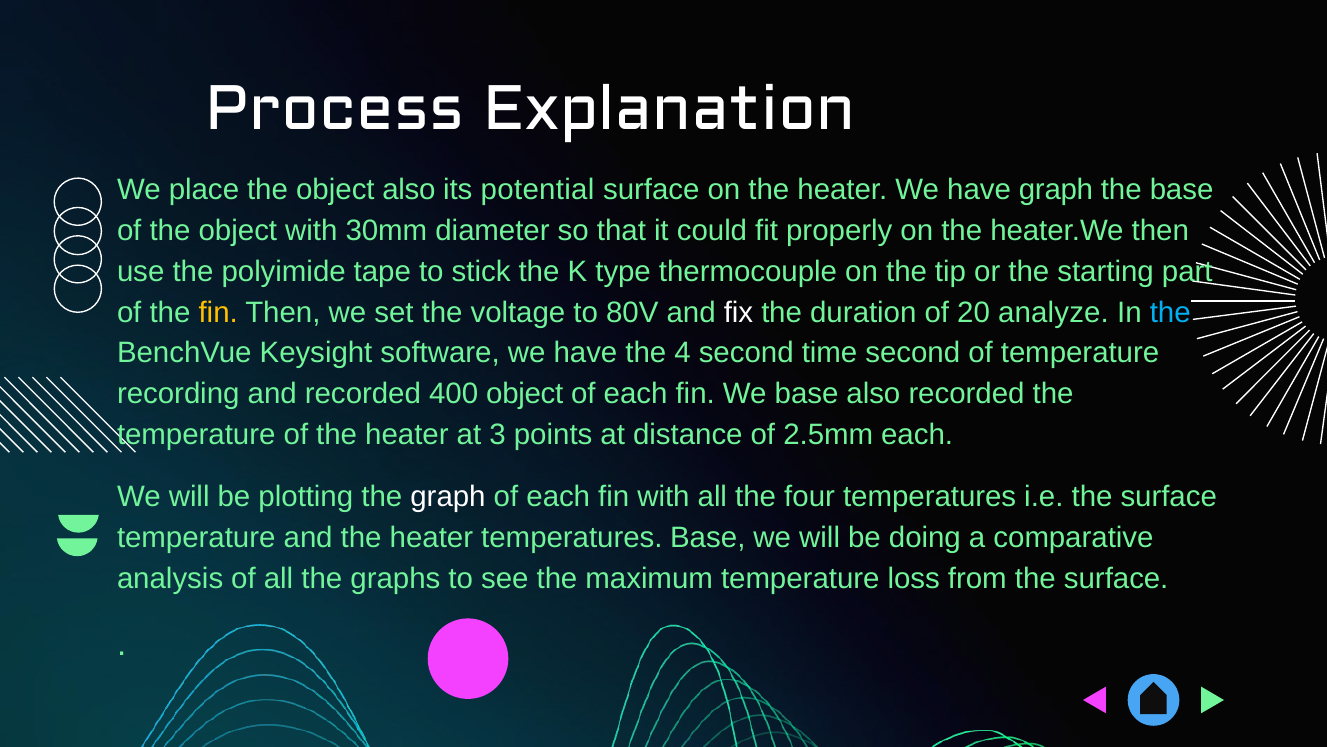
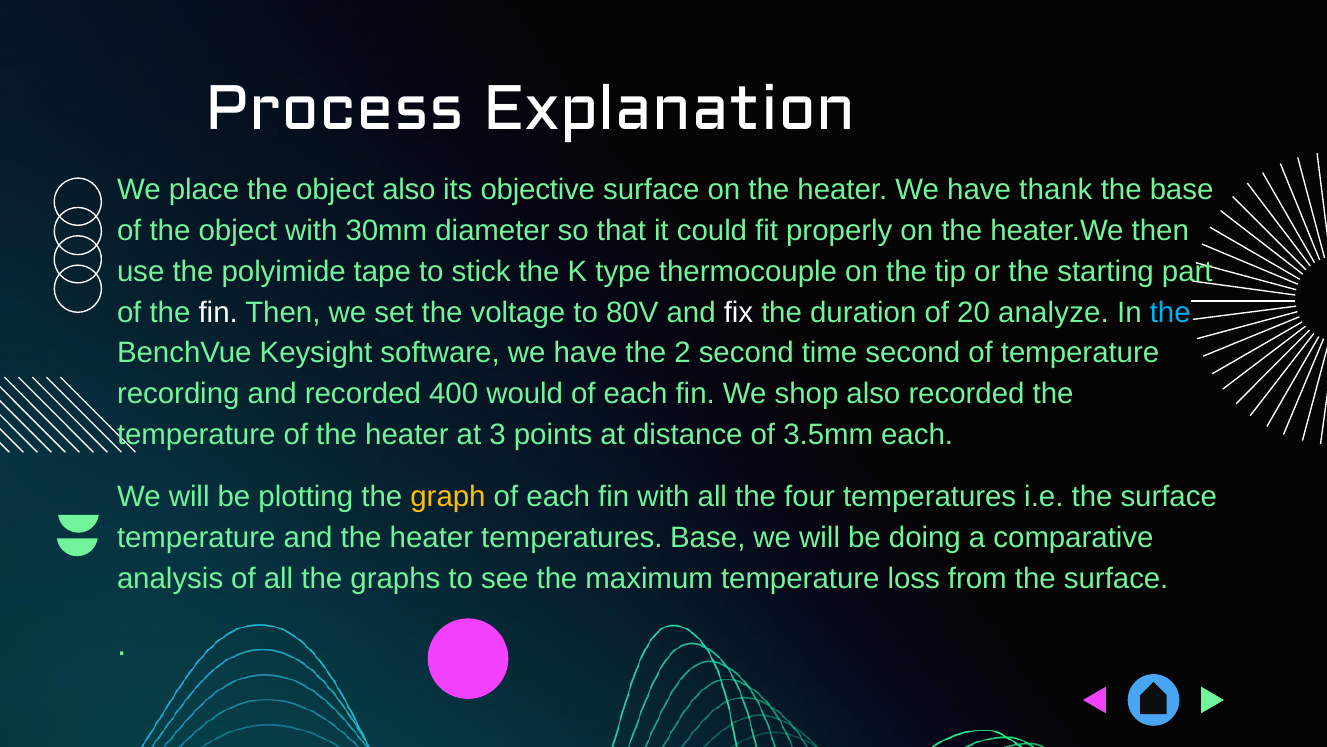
potential: potential -> objective (538, 190)
have graph: graph -> thank (1056, 190)
fin colour: yellow -> white (218, 312)
4: 4 -> 2 (683, 353)
400 object: object -> would (525, 393)
We base: base -> shop (807, 393)
2.5mm: 2.5mm -> 3.5mm (828, 434)
graph colour: white -> yellow (448, 497)
